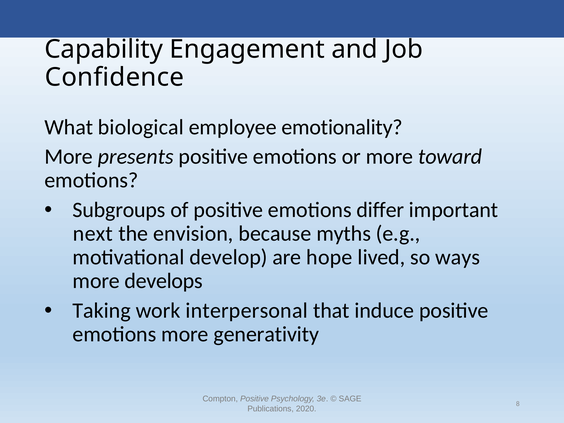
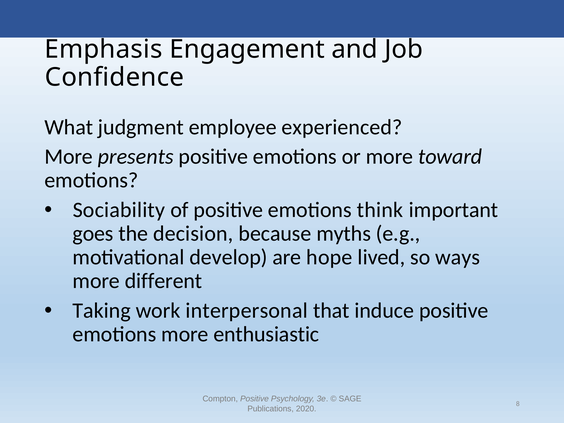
Capability: Capability -> Emphasis (104, 49)
biological: biological -> judgment (141, 127)
emotionality: emotionality -> experienced (342, 127)
Subgroups: Subgroups -> Sociability (119, 210)
differ: differ -> think (380, 210)
next: next -> goes (93, 234)
envision: envision -> decision (193, 234)
develops: develops -> different (164, 281)
generativity: generativity -> enthusiastic (266, 334)
